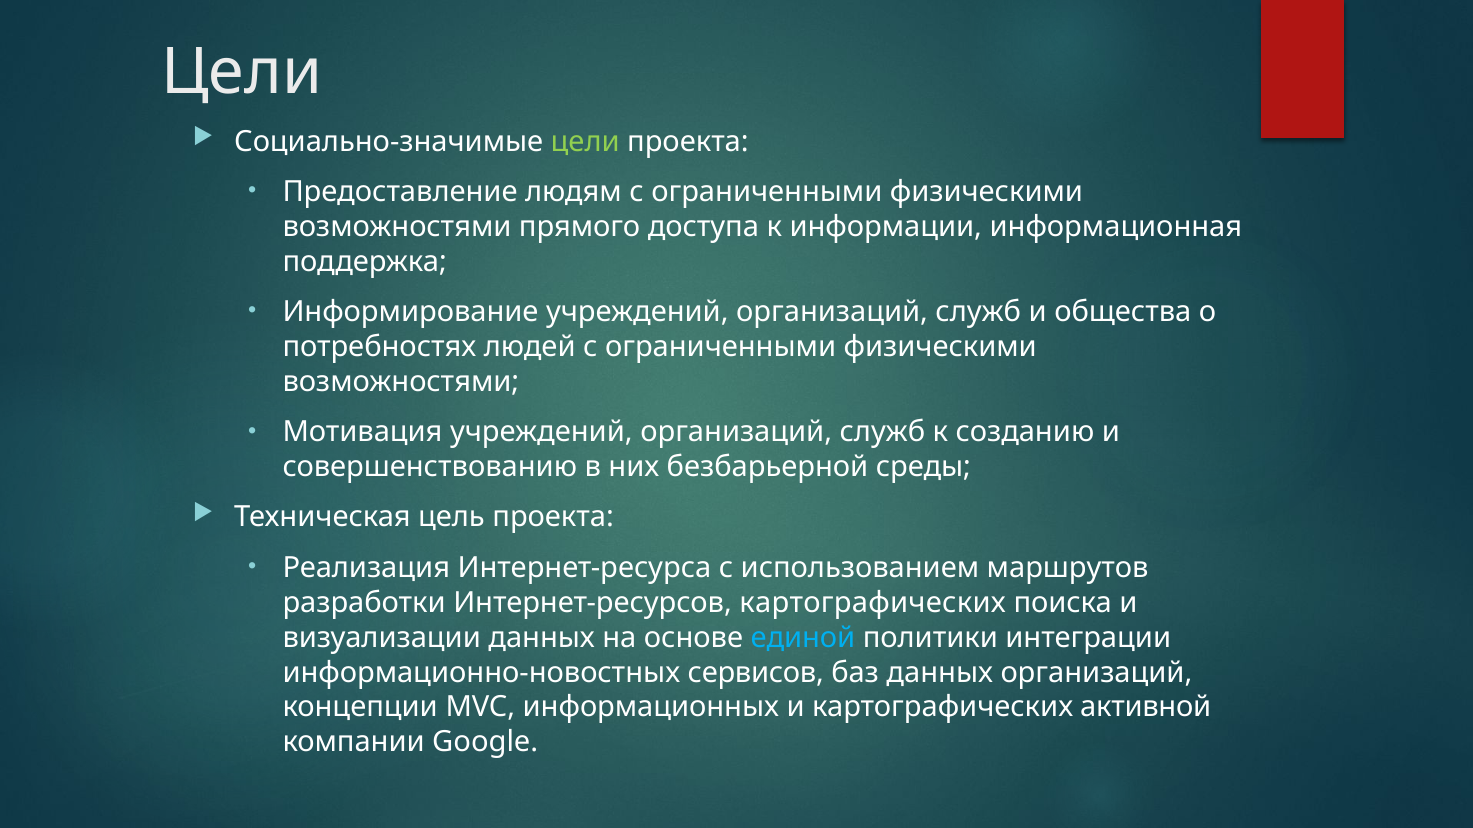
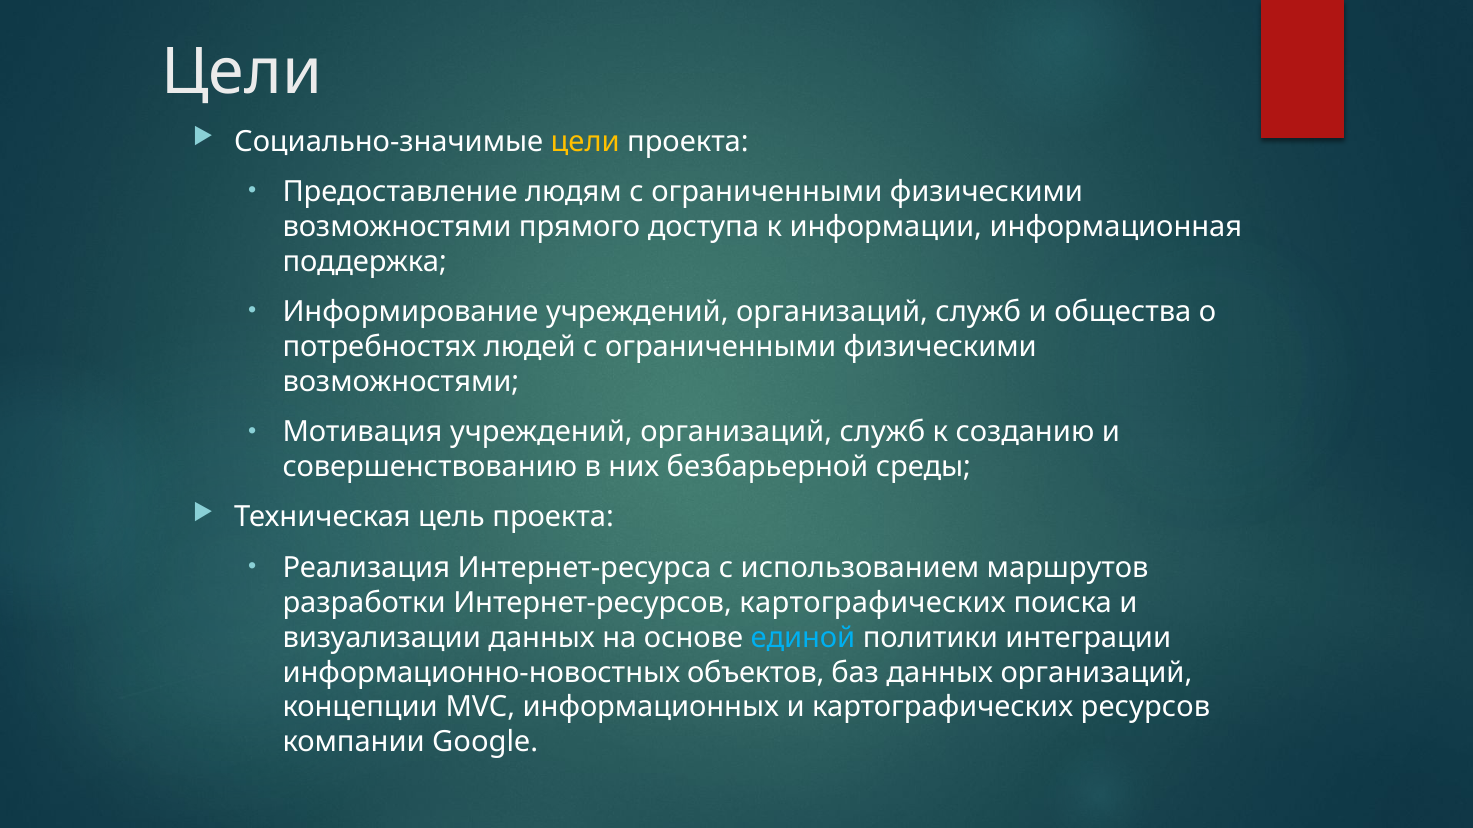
цели colour: light green -> yellow (585, 142)
сервисов: сервисов -> объектов (756, 673)
активной: активной -> ресурсов (1145, 708)
